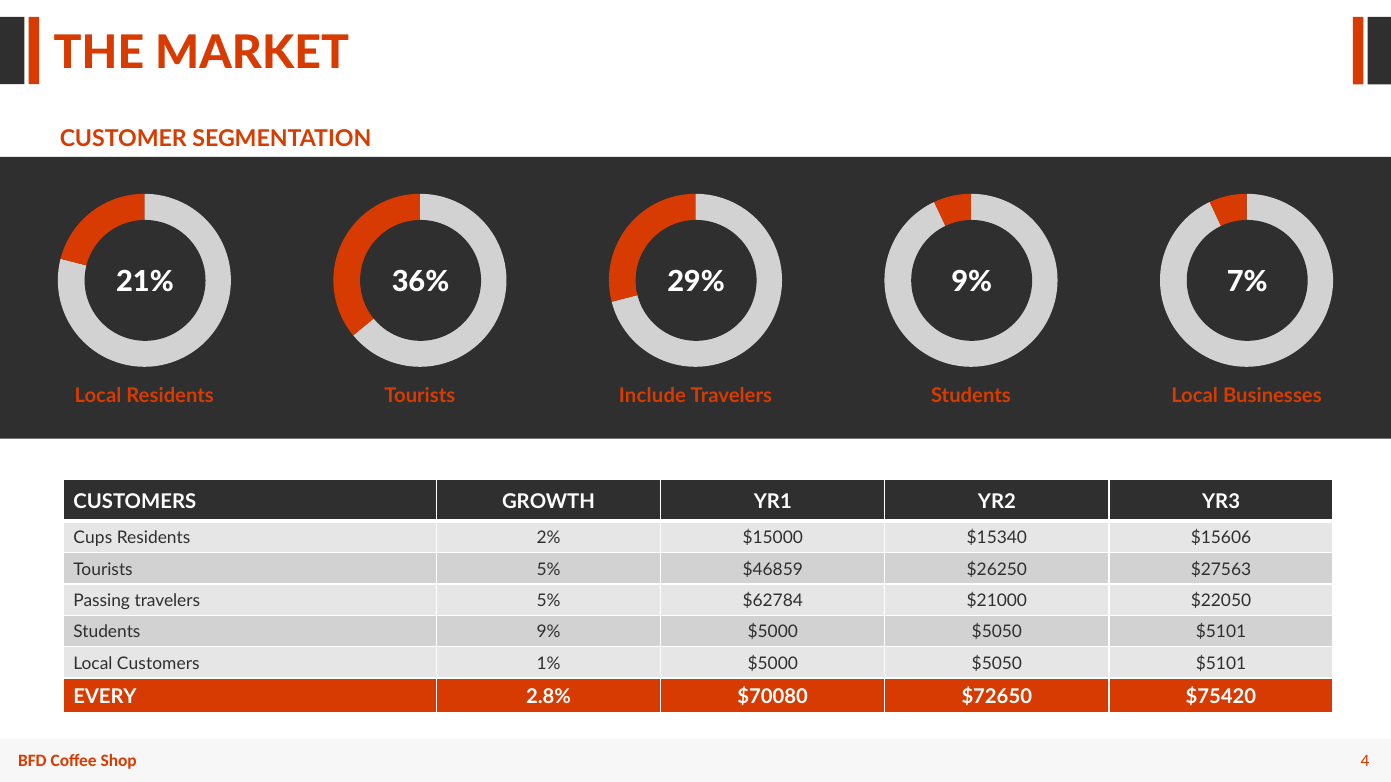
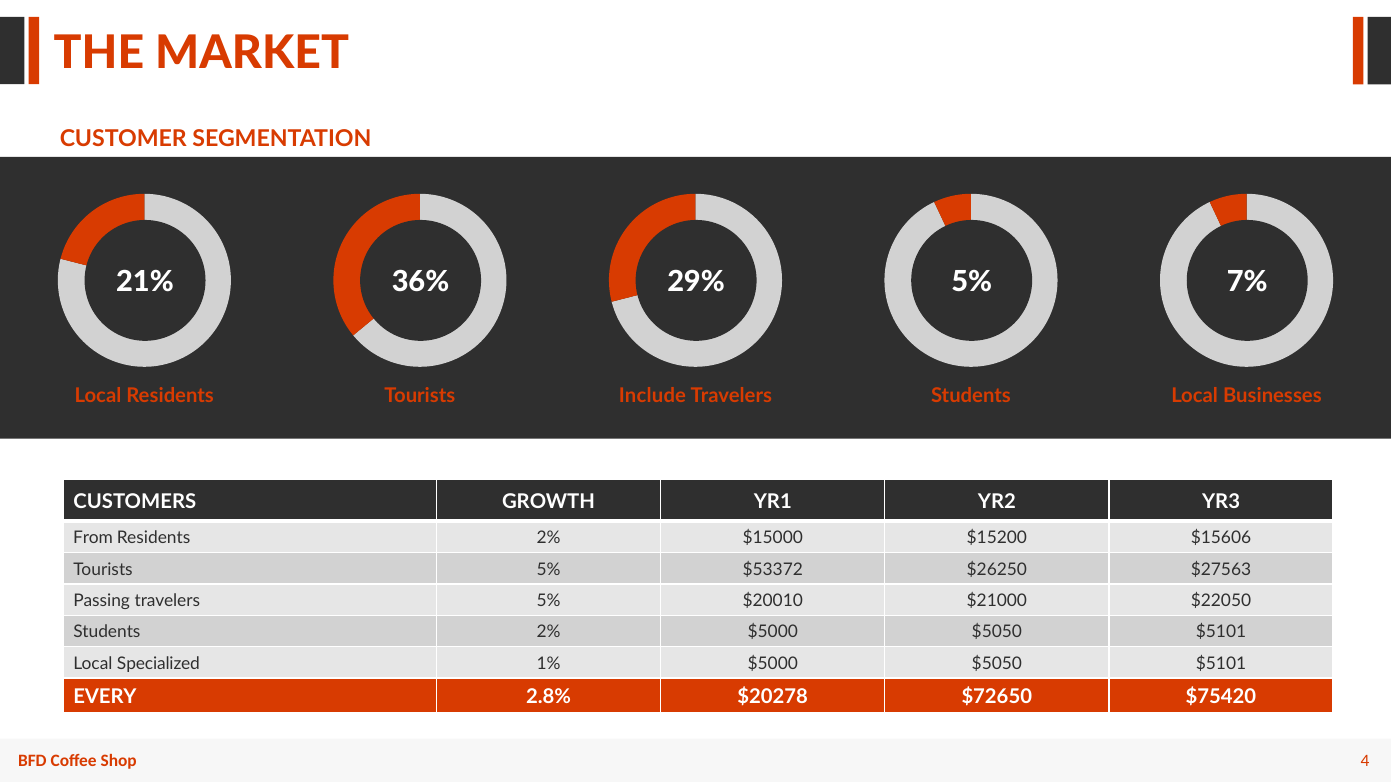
9%: 9% -> 5% (972, 283)
Cups: Cups -> From (93, 538)
$15340: $15340 -> $15200 (997, 538)
$46859: $46859 -> $53372 (773, 570)
$62784: $62784 -> $20010 (773, 601)
Students 9%: 9% -> 2% (549, 632)
Local Customers: Customers -> Specialized (158, 664)
$70080: $70080 -> $20278 (773, 697)
